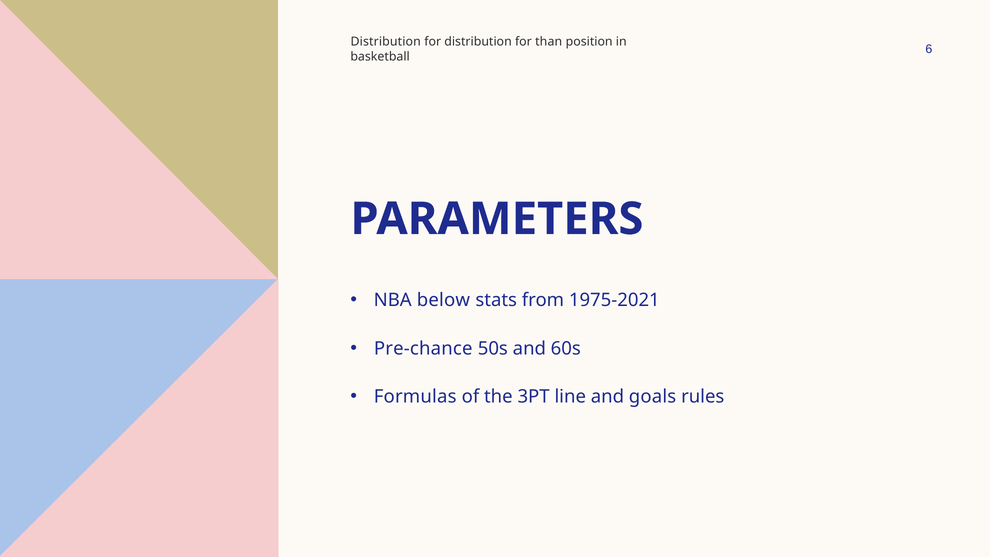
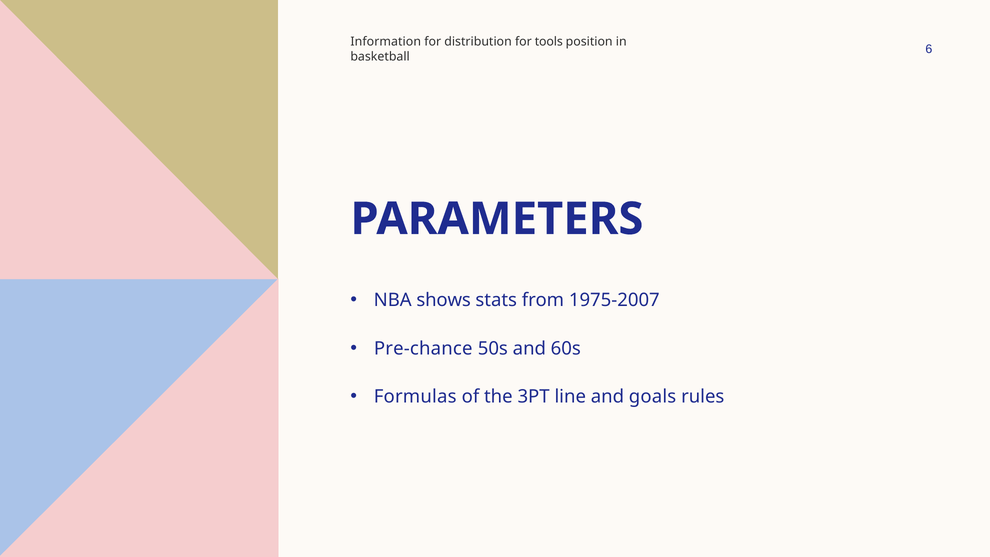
Distribution: Distribution -> Information (386, 42)
than: than -> tools (549, 42)
below: below -> shows (444, 300)
1975-2021: 1975-2021 -> 1975-2007 (614, 300)
